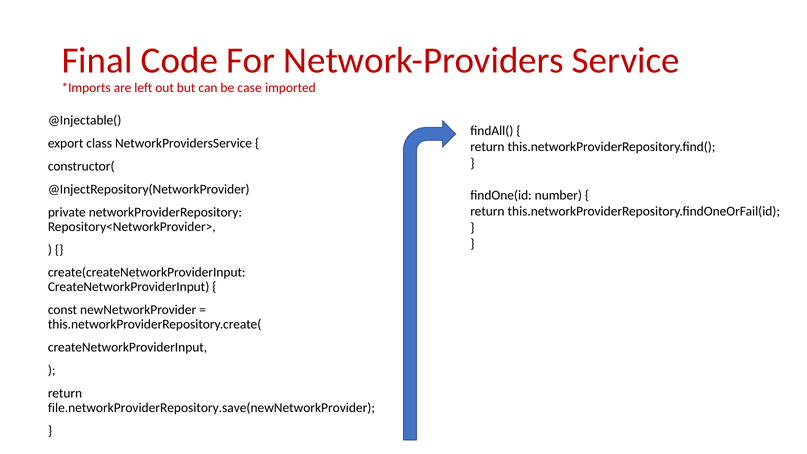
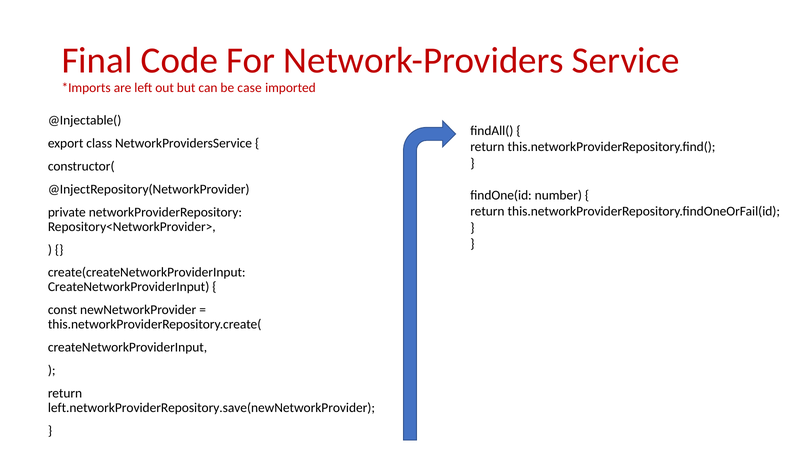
file.networkProviderRepository.save(newNetworkProvider: file.networkProviderRepository.save(newNetworkProvider -> left.networkProviderRepository.save(newNetworkProvider (211, 408)
